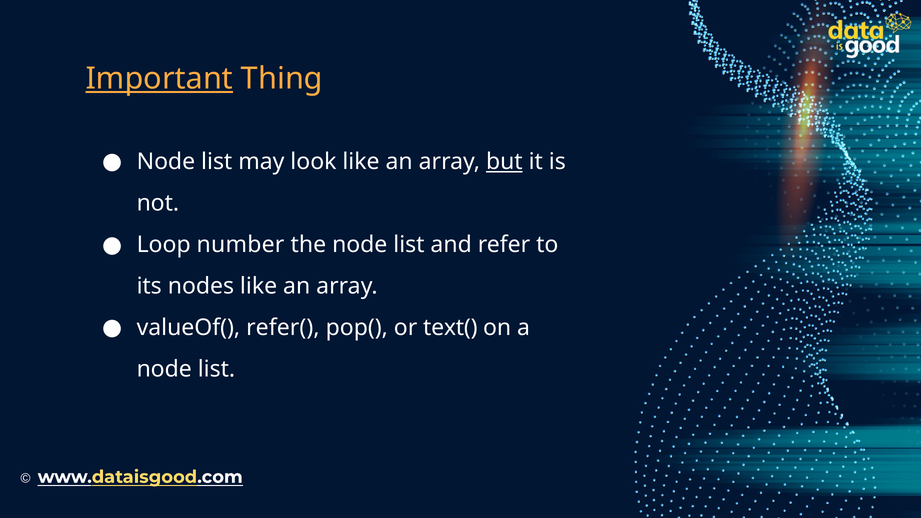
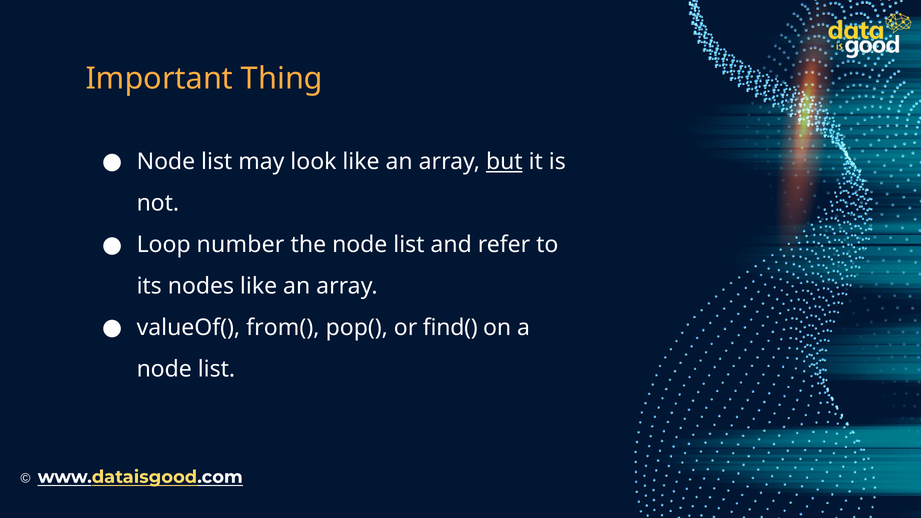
Important underline: present -> none (159, 79)
refer(: refer( -> from( (283, 328)
text(: text( -> find( (450, 328)
